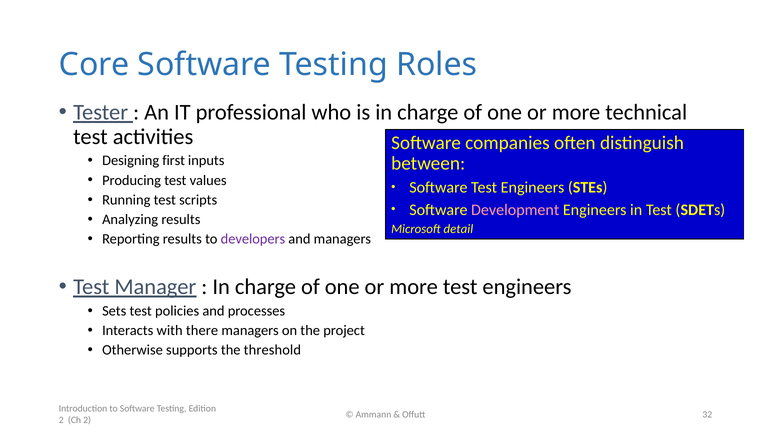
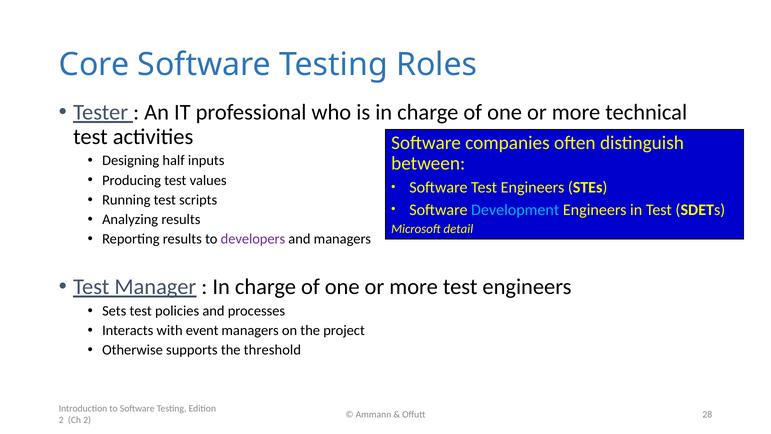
first: first -> half (174, 161)
Development colour: pink -> light blue (515, 210)
there: there -> event (202, 330)
32: 32 -> 28 (707, 414)
